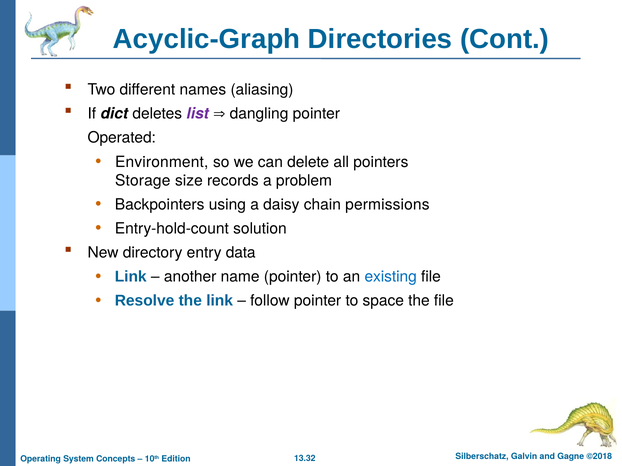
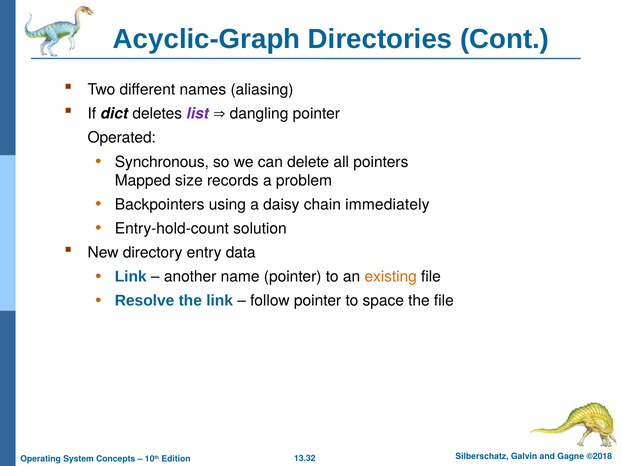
Environment: Environment -> Synchronous (162, 162)
Storage: Storage -> Mapped (143, 181)
permissions: permissions -> immediately (387, 205)
existing colour: blue -> orange (391, 277)
